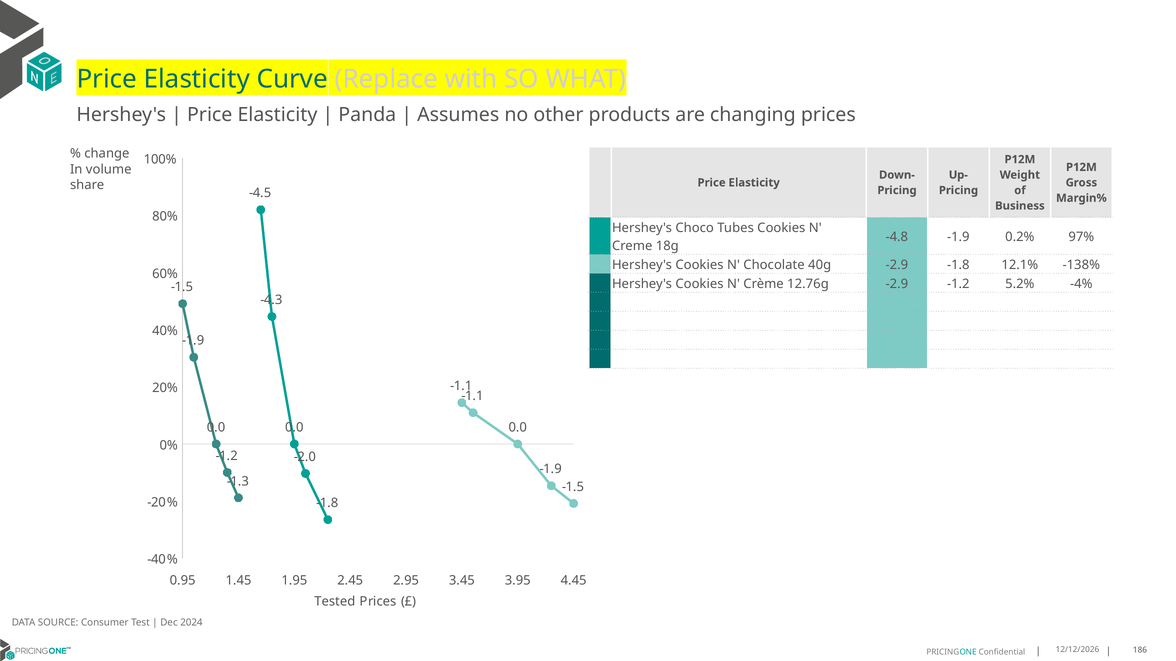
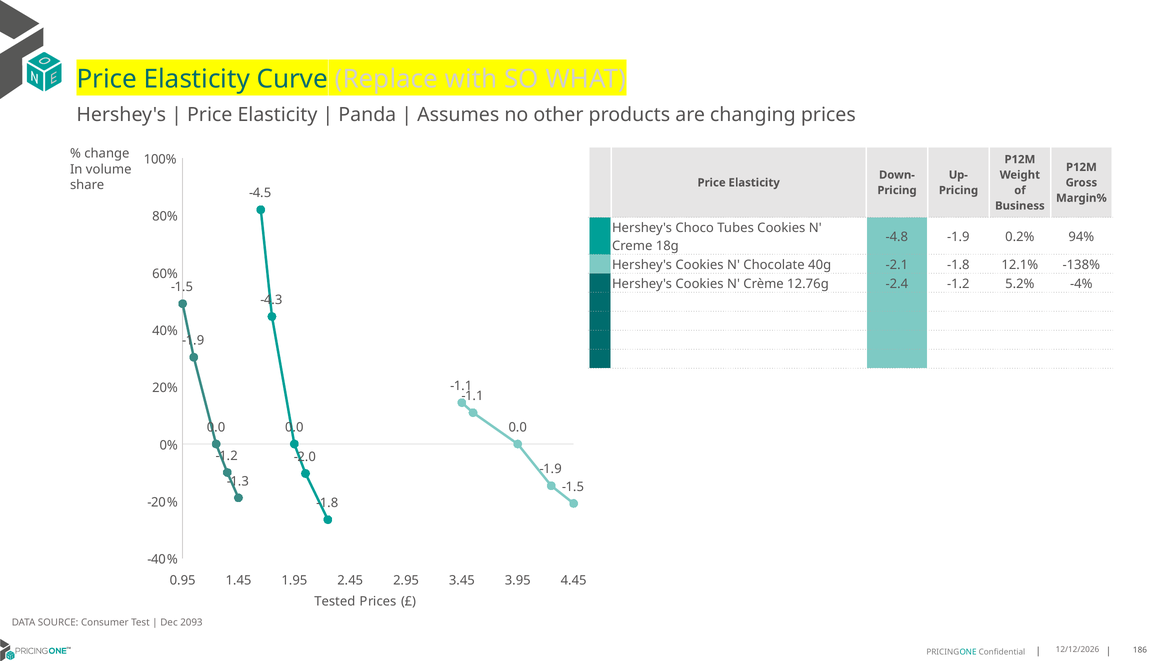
97%: 97% -> 94% (1081, 237)
40g -2.9: -2.9 -> -2.1 (897, 265)
12.76g -2.9: -2.9 -> -2.4 (897, 284)
2024: 2024 -> 2093 (191, 623)
